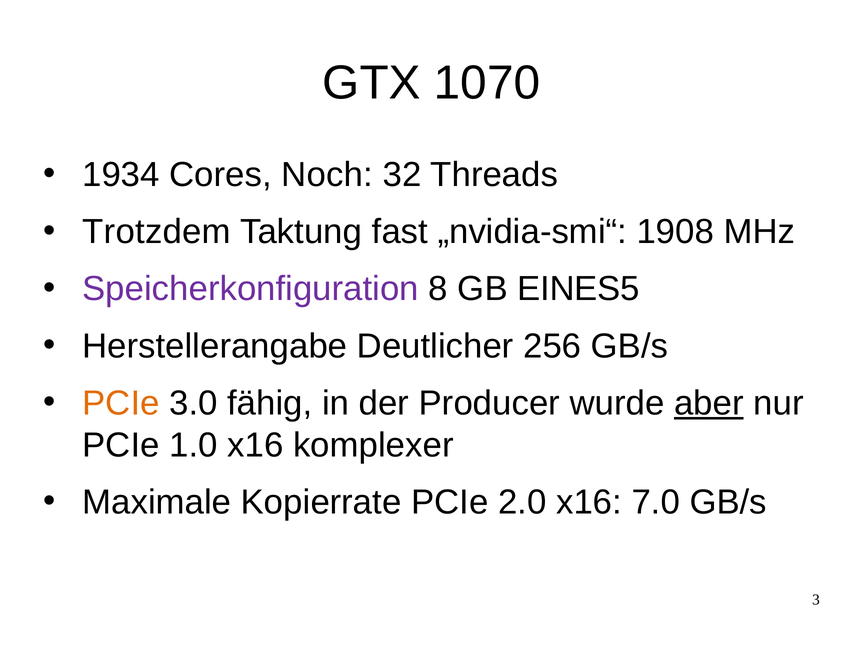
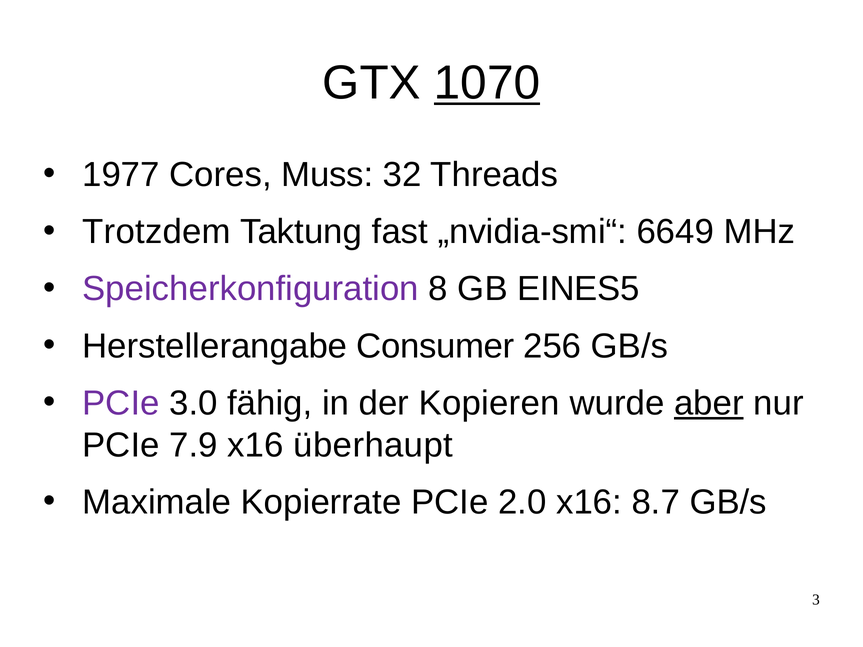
1070 underline: none -> present (487, 83)
1934: 1934 -> 1977 (121, 175)
Noch: Noch -> Muss (327, 175)
1908: 1908 -> 6649 (675, 232)
Deutlicher: Deutlicher -> Consumer (435, 346)
PCIe colour: orange -> purple (121, 403)
Producer: Producer -> Kopieren (489, 403)
1.0: 1.0 -> 7.9 (193, 445)
komplexer: komplexer -> überhaupt (373, 445)
7.0: 7.0 -> 8.7 (656, 502)
